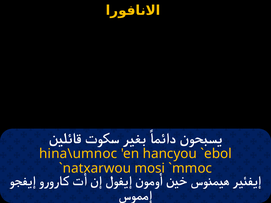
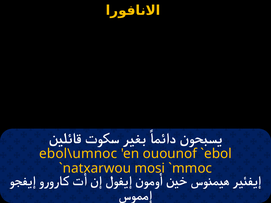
hina\umnoc: hina\umnoc -> ebol\umnoc (78, 154)
hancyou: hancyou -> ouounof (170, 154)
